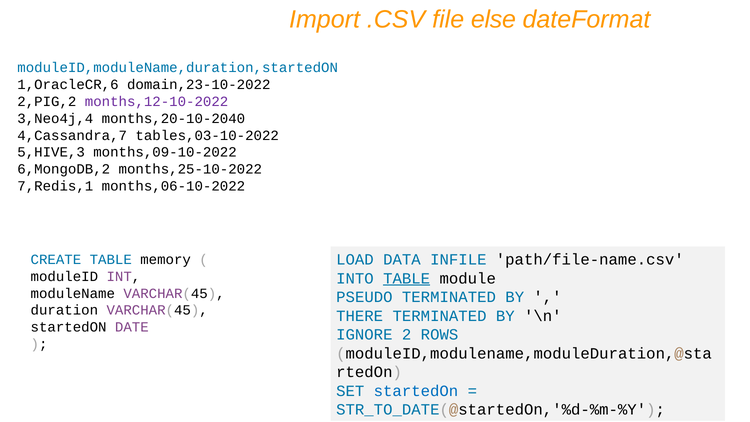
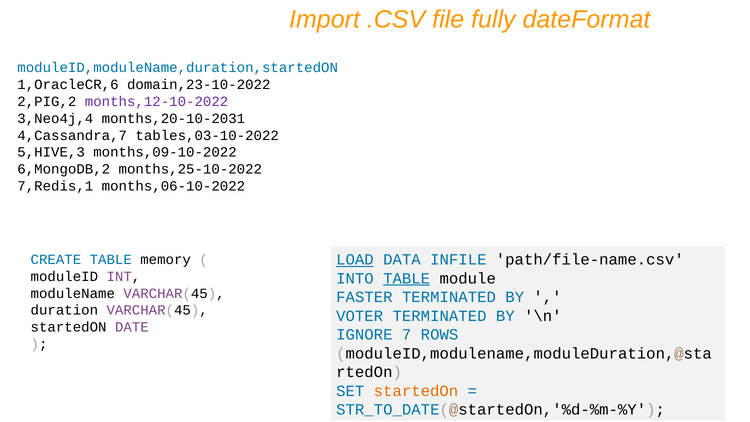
else: else -> fully (493, 20)
months,20-10-2040: months,20-10-2040 -> months,20-10-2031 (173, 118)
LOAD underline: none -> present (355, 260)
PSEUDO: PSEUDO -> FASTER (364, 297)
THERE: THERE -> VOTER (360, 316)
2: 2 -> 7 (407, 335)
startedOn colour: blue -> orange (416, 391)
